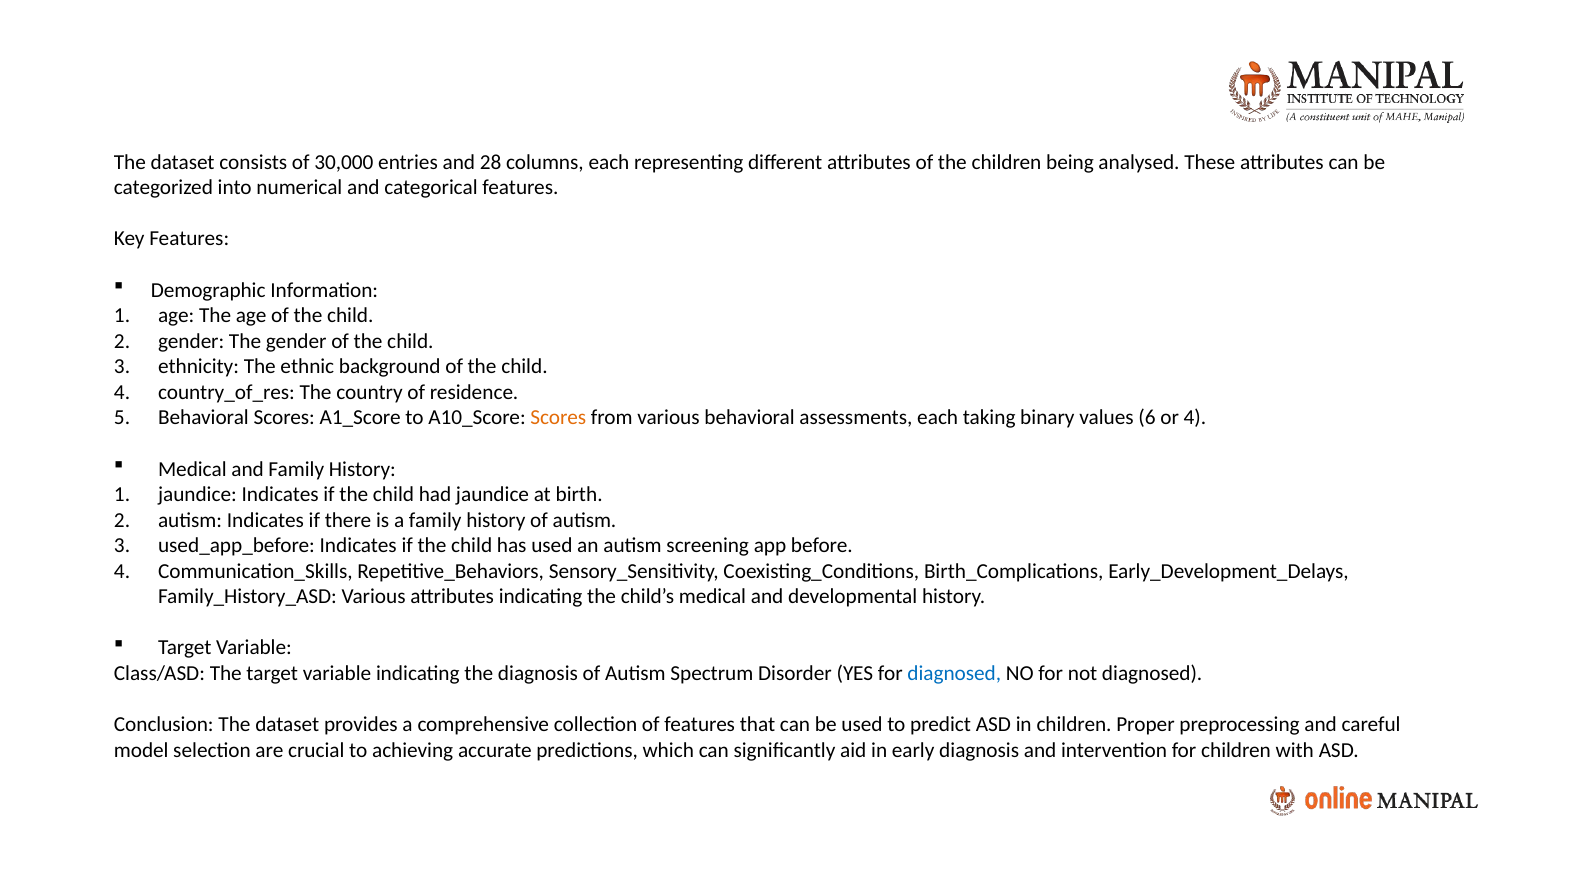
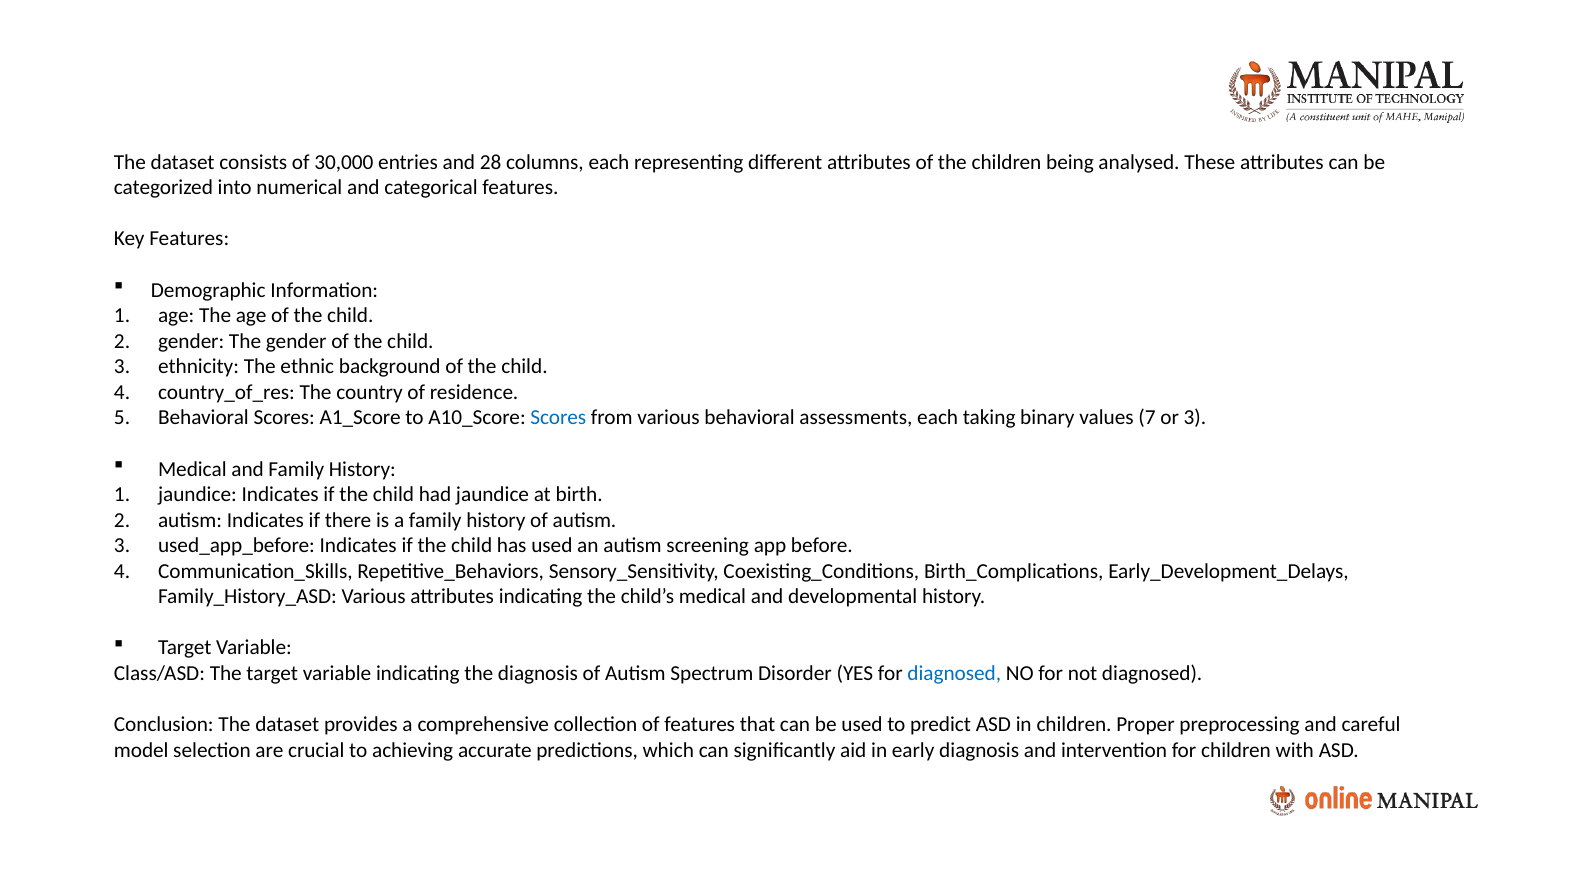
Scores colour: orange -> blue (558, 418)
6: 6 -> 7 (1147, 418)
or 4: 4 -> 3 (1195, 418)
